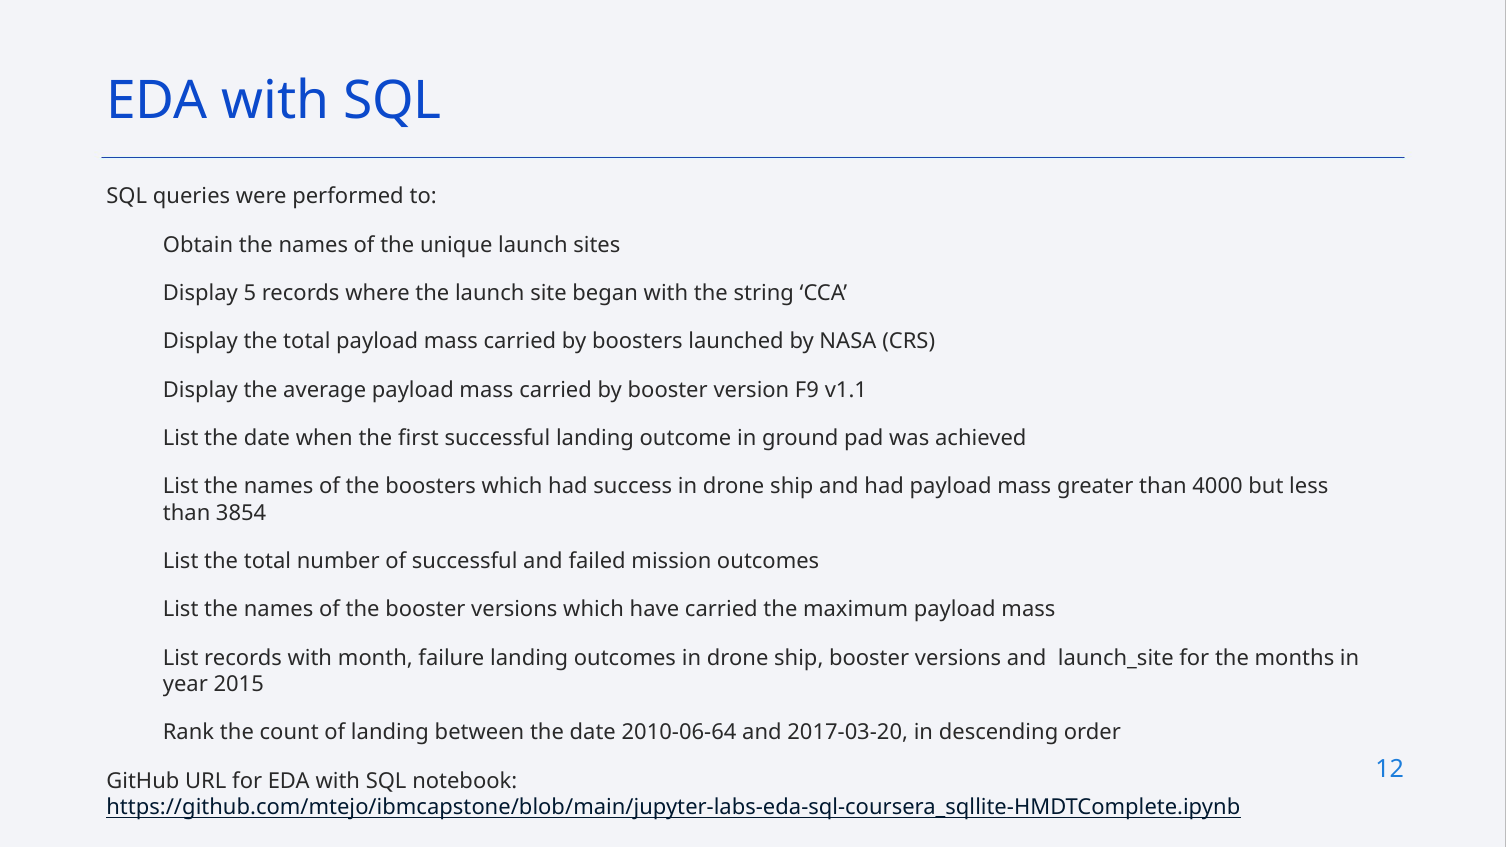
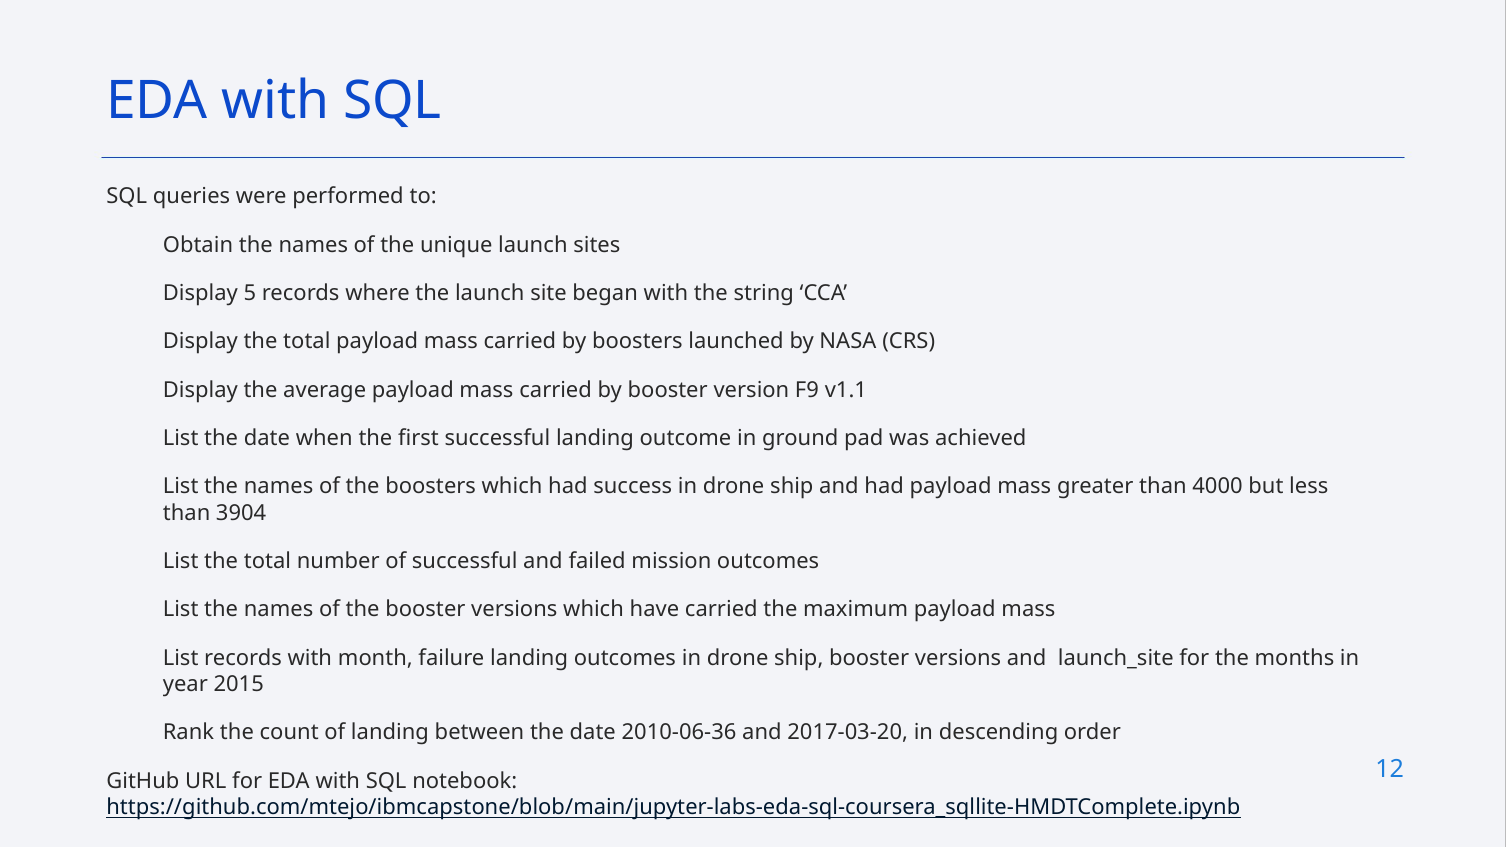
3854: 3854 -> 3904 (241, 513)
2010-06-64: 2010-06-64 -> 2010-06-36 (679, 733)
